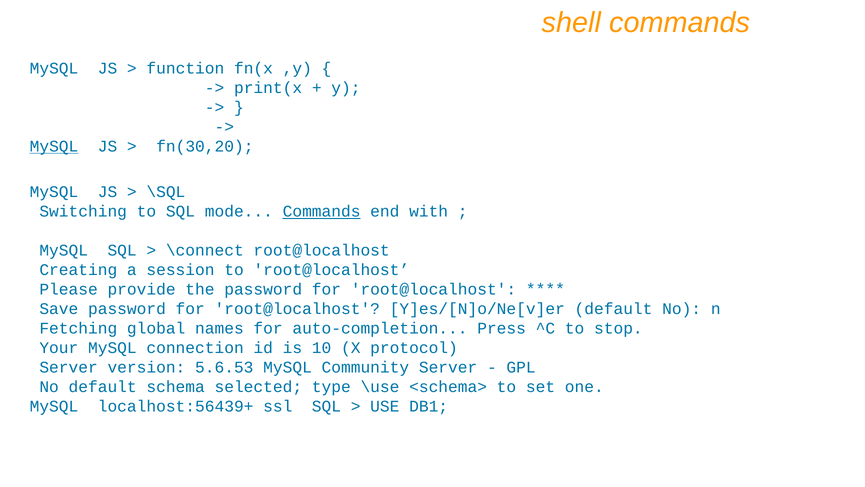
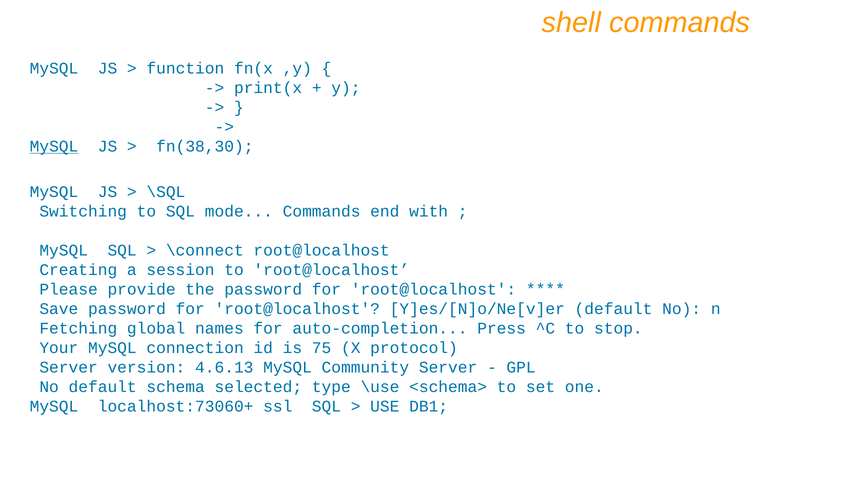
fn(30,20: fn(30,20 -> fn(38,30 (205, 146)
Commands underline: present -> none (322, 211)
10: 10 -> 75 (322, 347)
5.6.53: 5.6.53 -> 4.6.13 (224, 367)
localhost:56439+: localhost:56439+ -> localhost:73060+ (176, 406)
